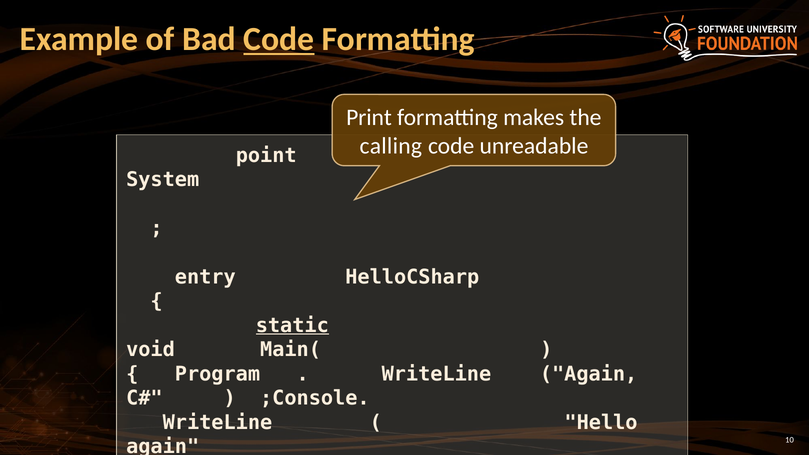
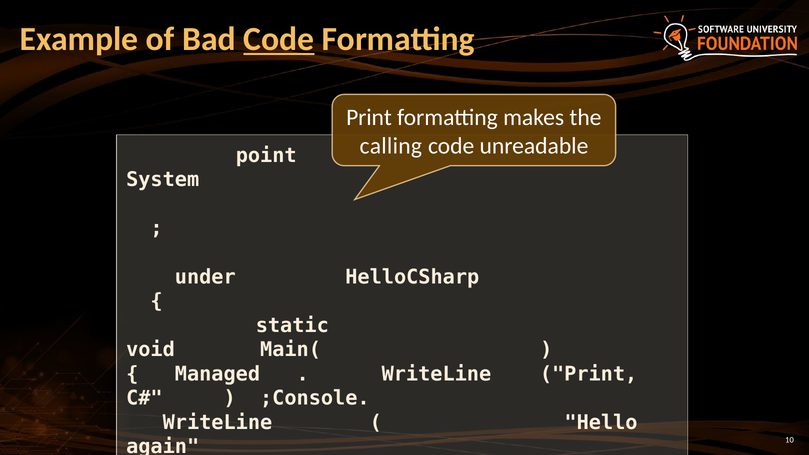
entry: entry -> under (205, 277)
static underline: present -> none (292, 326)
Program: Program -> Managed (217, 374)
WriteLine Again: Again -> Print (589, 374)
